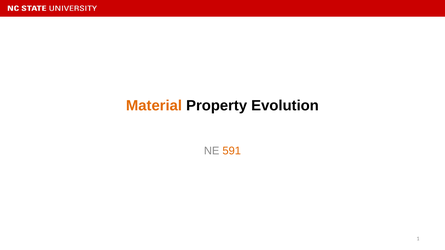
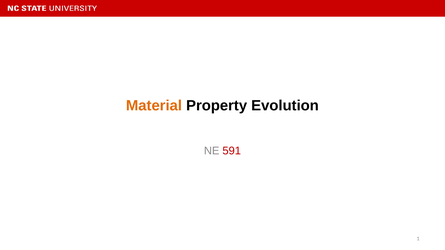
591 colour: orange -> red (232, 151)
